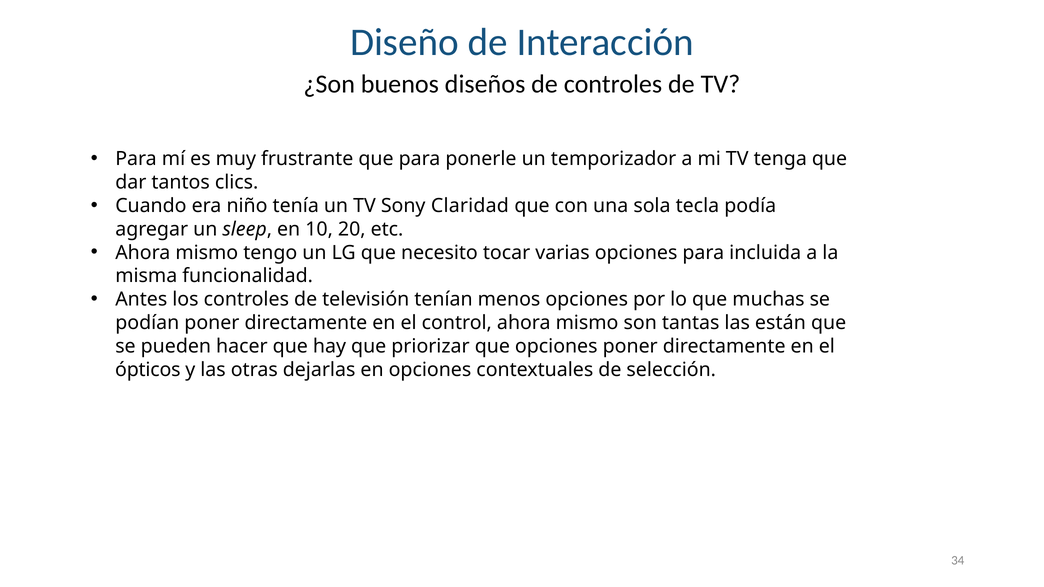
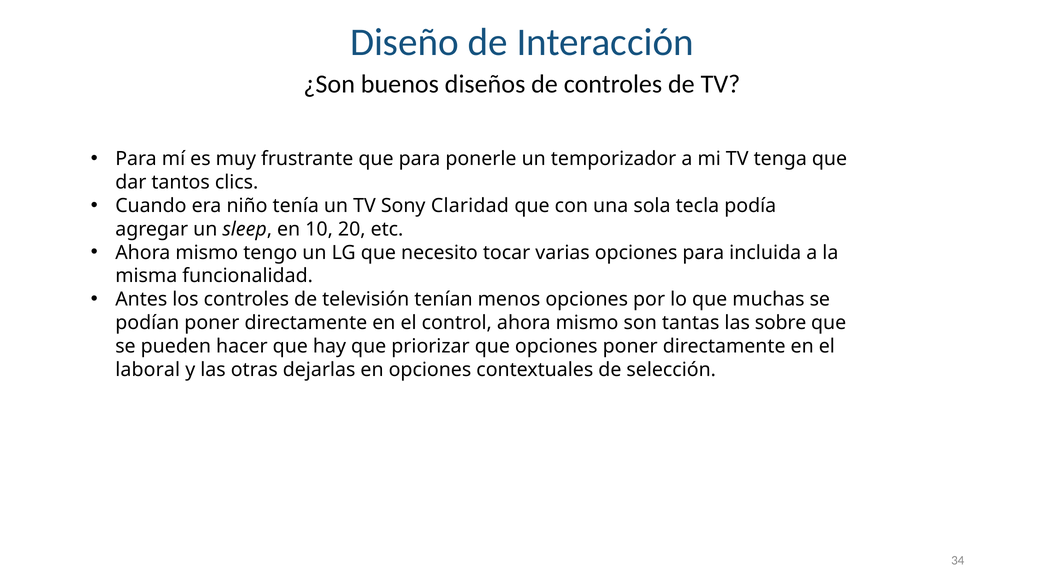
están: están -> sobre (781, 323)
ópticos: ópticos -> laboral (148, 370)
